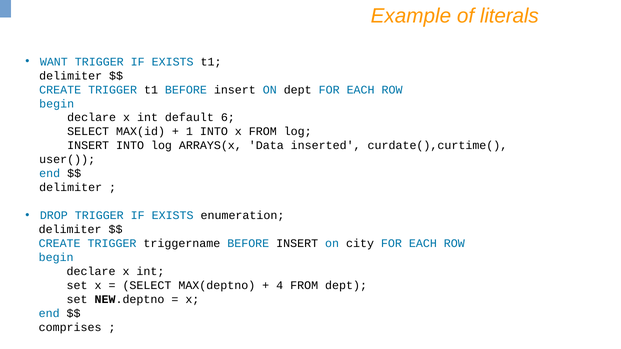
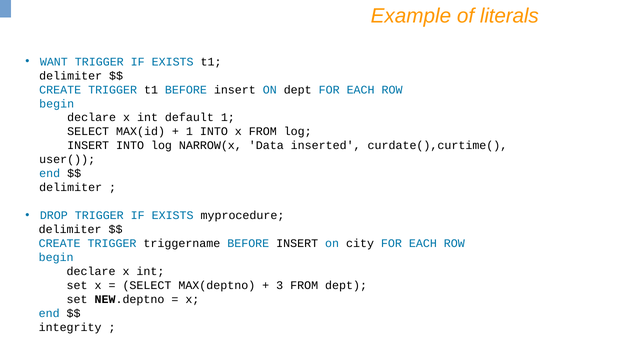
default 6: 6 -> 1 (228, 118)
ARRAYS(x: ARRAYS(x -> NARROW(x (210, 146)
enumeration: enumeration -> myprocedure (242, 216)
4: 4 -> 3 (280, 286)
comprises: comprises -> integrity (70, 328)
